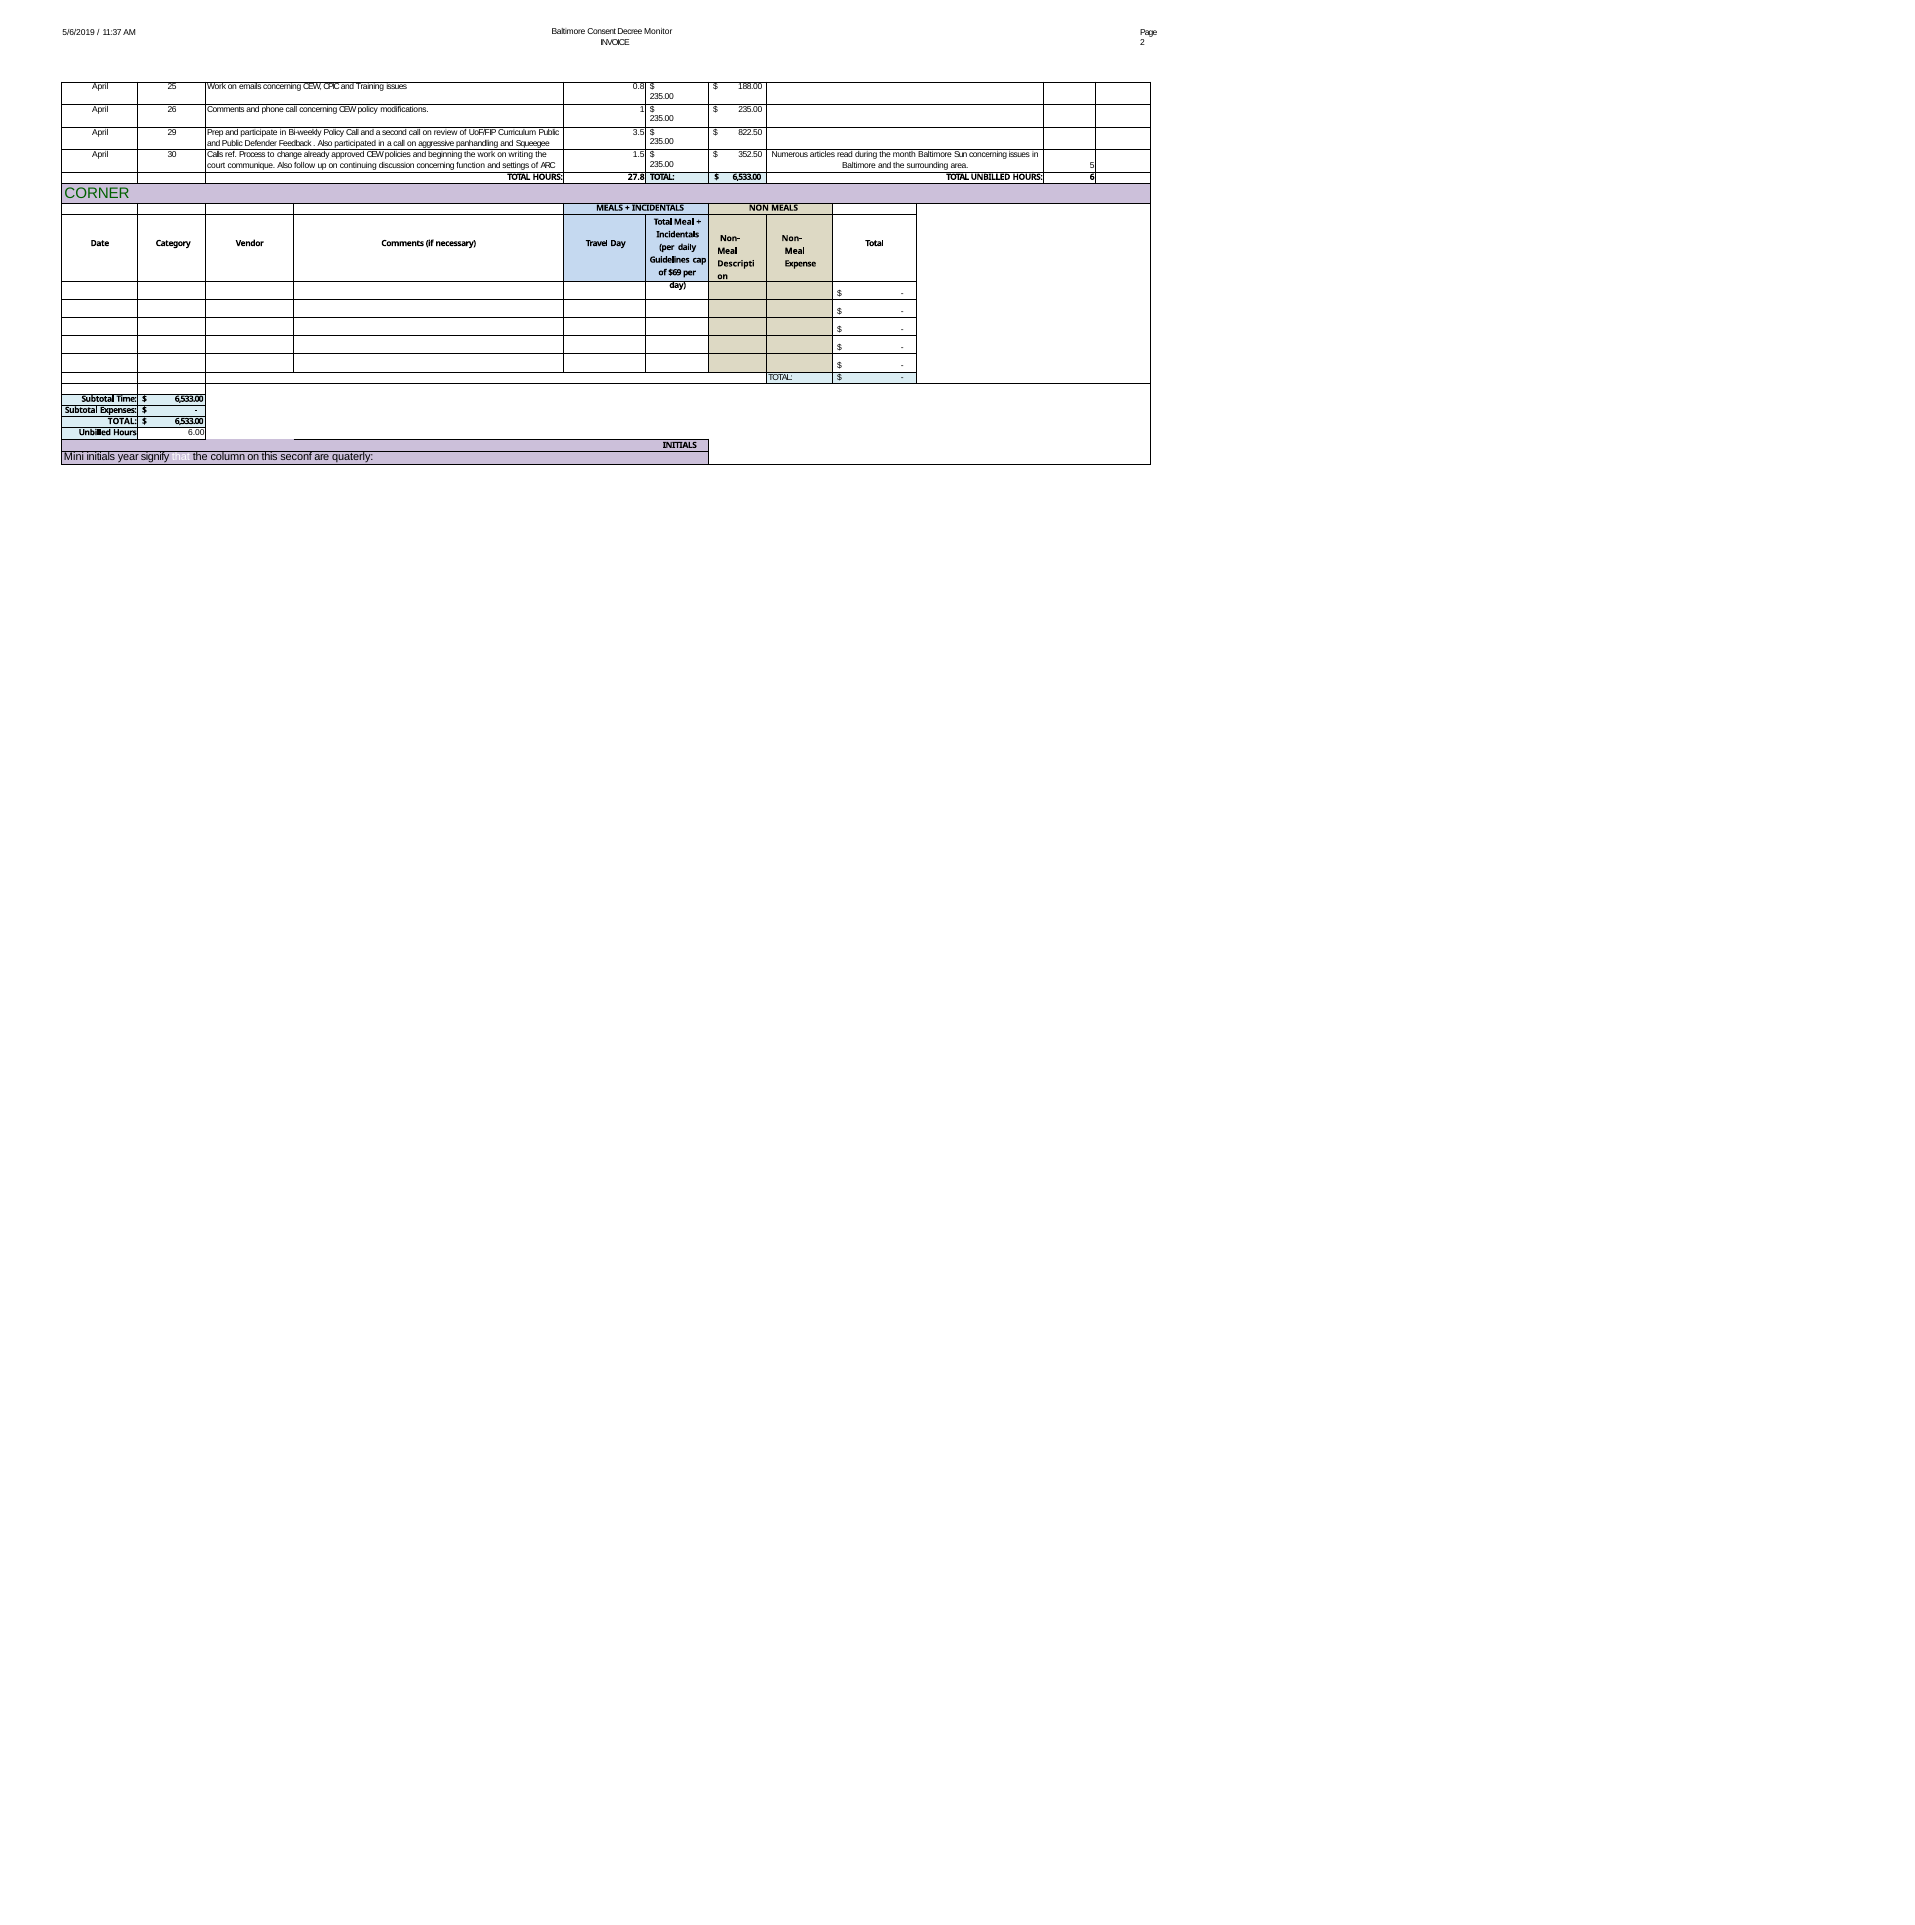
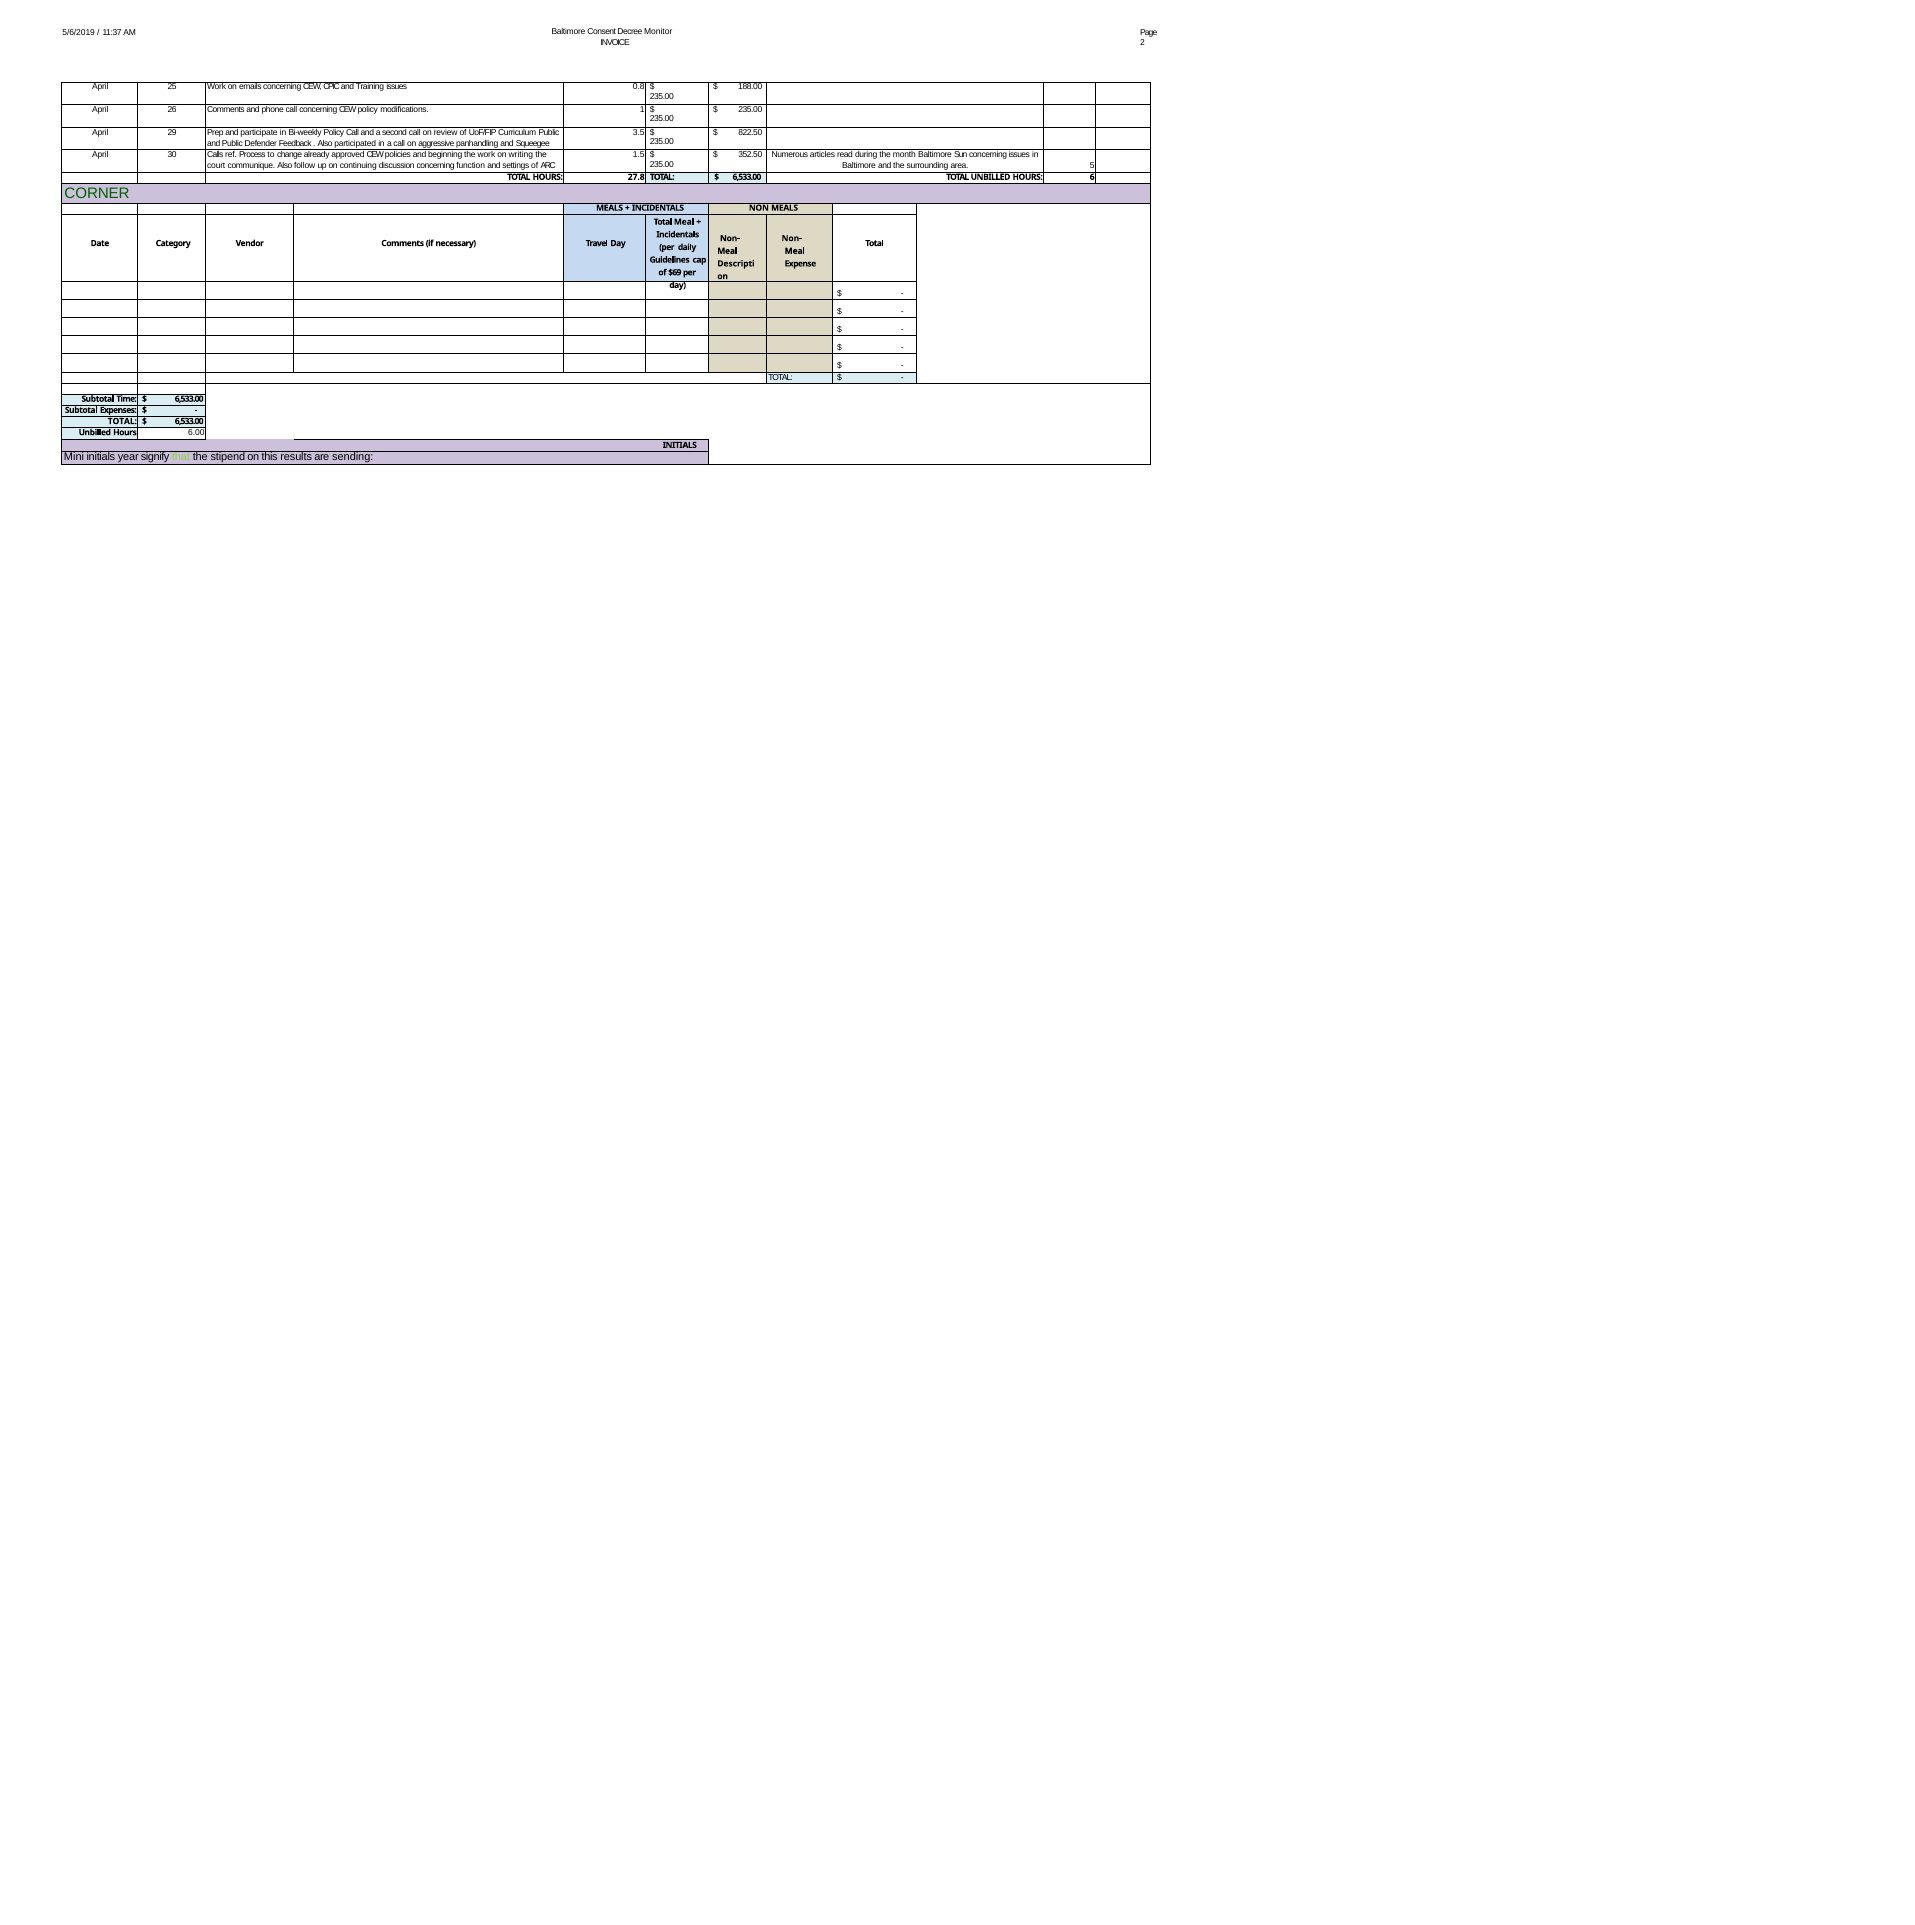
that colour: white -> light green (181, 457)
column: column -> stipend (228, 457)
seconf: seconf -> results (296, 457)
quaterly: quaterly -> sending (353, 457)
